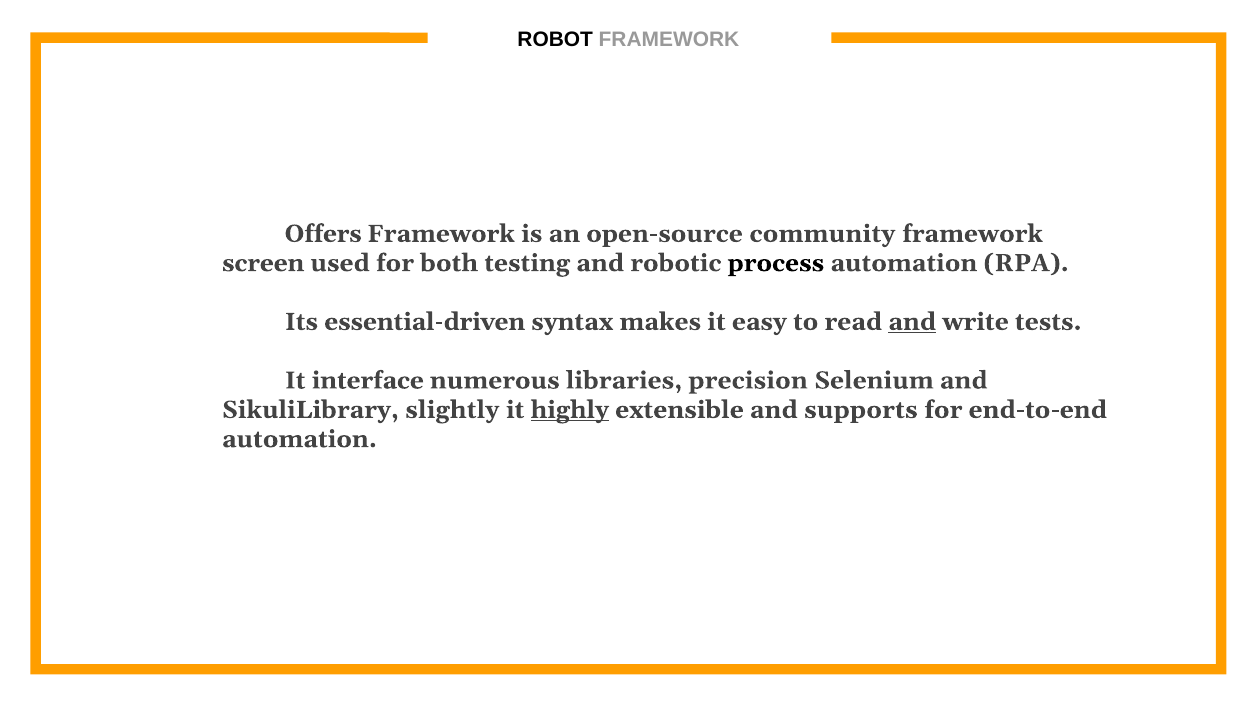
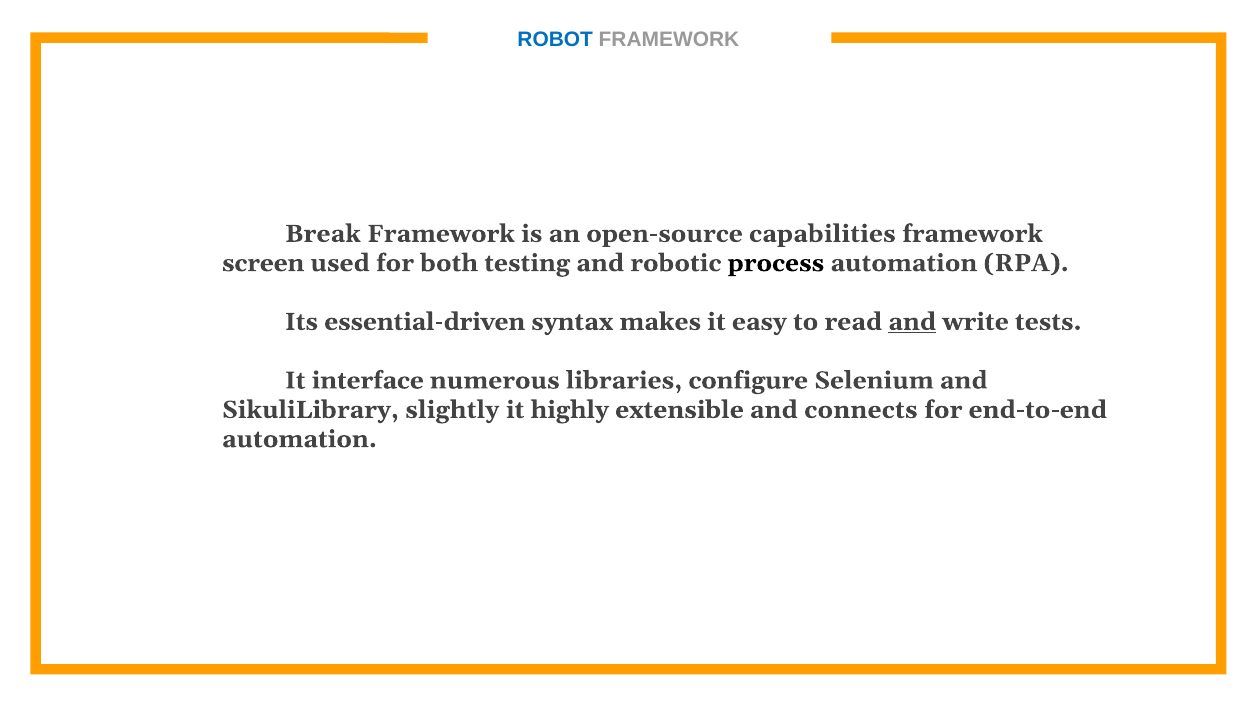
ROBOT colour: black -> blue (555, 39)
Offers: Offers -> Break (323, 234)
community: community -> capabilities (822, 234)
precision: precision -> configure (748, 380)
highly underline: present -> none (570, 410)
supports: supports -> connects (861, 410)
